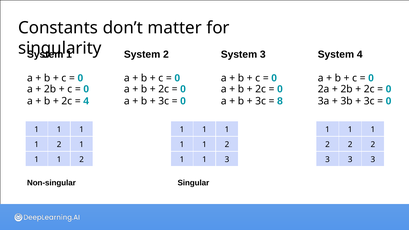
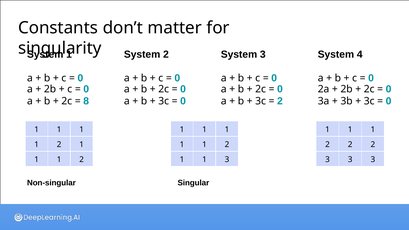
4: 4 -> 8 (86, 101)
8: 8 -> 2 (280, 101)
